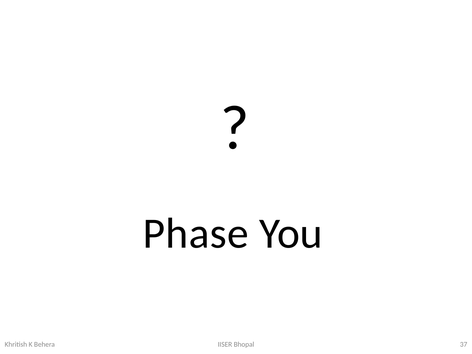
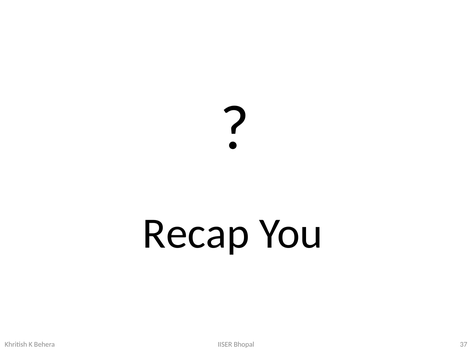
Phase: Phase -> Recap (196, 234)
